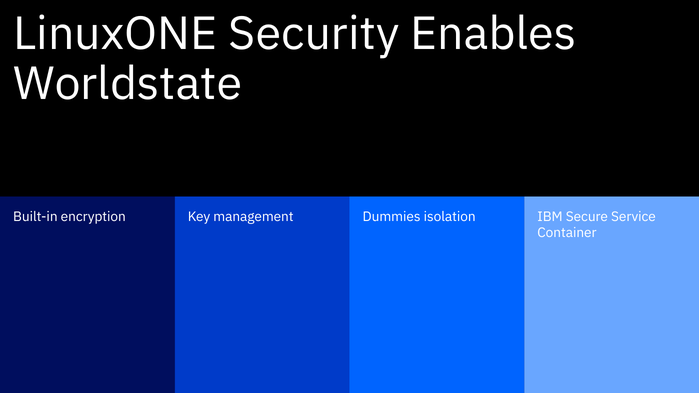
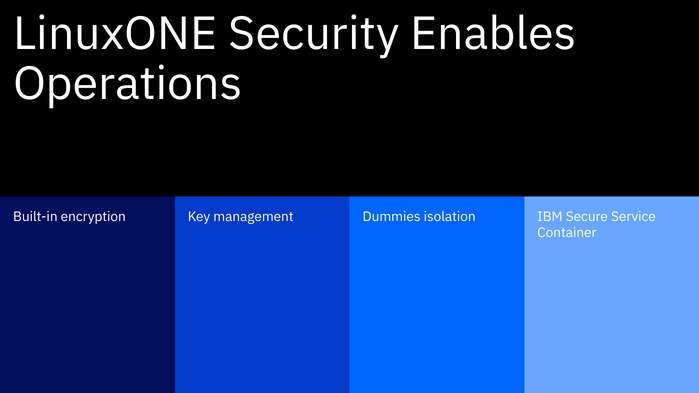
Worldstate: Worldstate -> Operations (128, 84)
